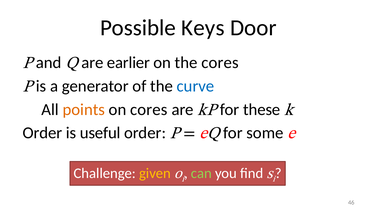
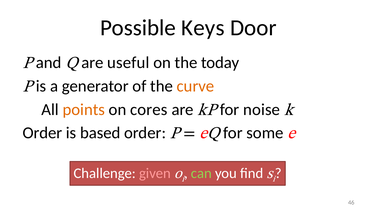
earlier: earlier -> useful (128, 63)
the cores: cores -> today (220, 63)
curve colour: blue -> orange (195, 86)
these: these -> noise (262, 110)
useful: useful -> based (100, 133)
given colour: yellow -> pink (155, 173)
